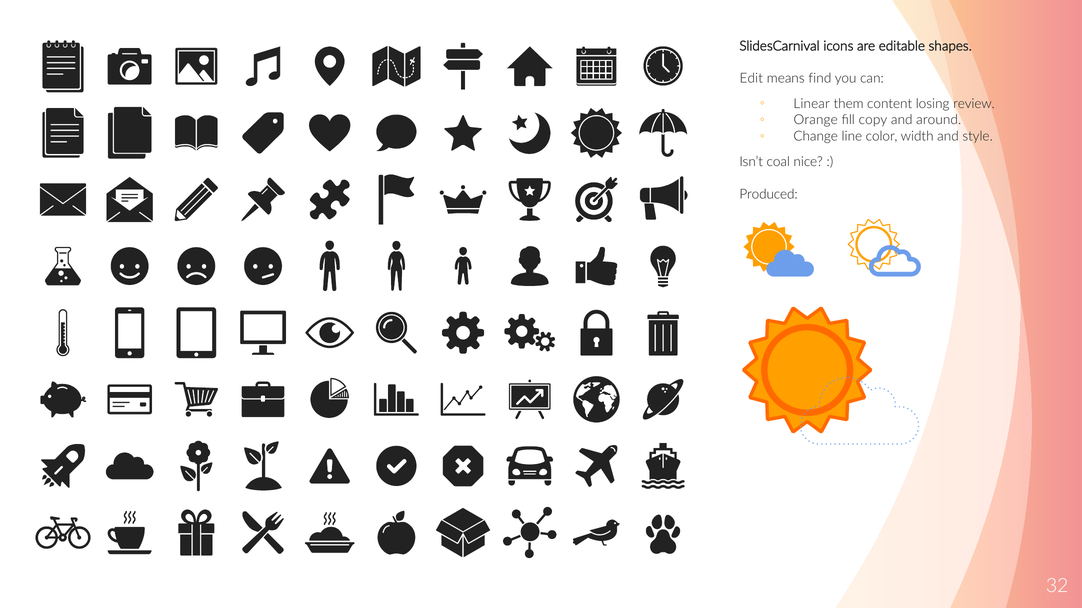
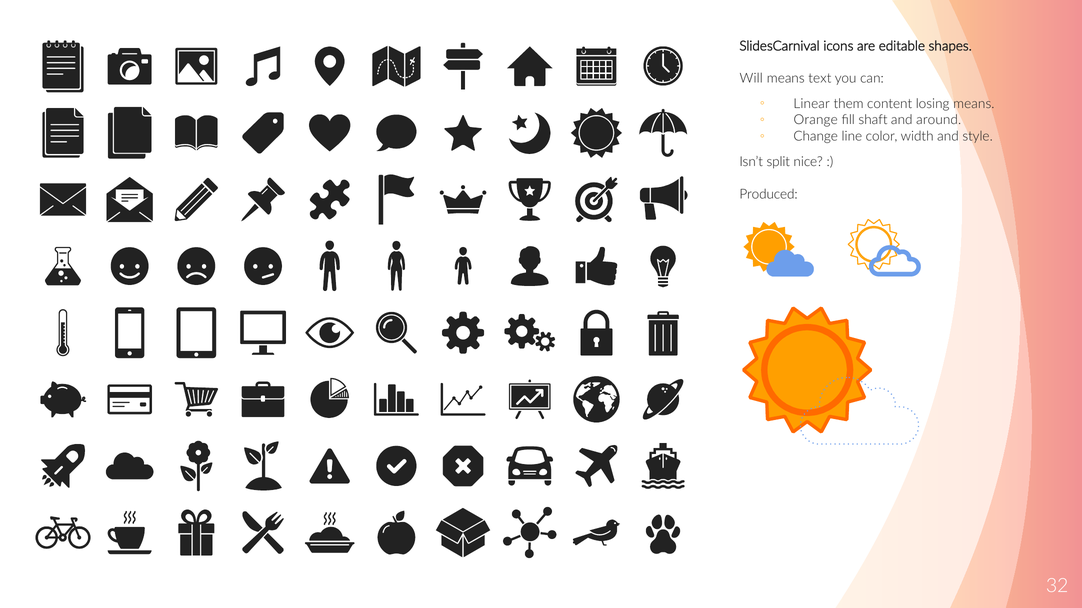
Edit: Edit -> Will (751, 79)
find: find -> text (820, 79)
losing review: review -> means (974, 104)
copy: copy -> shaft (873, 120)
coal: coal -> split (778, 162)
